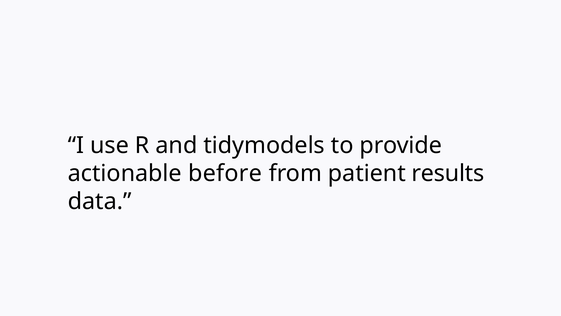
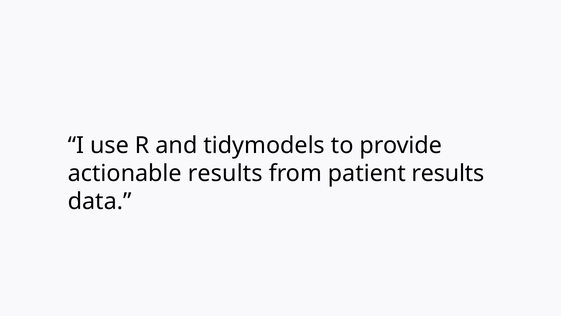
actionable before: before -> results (225, 173)
